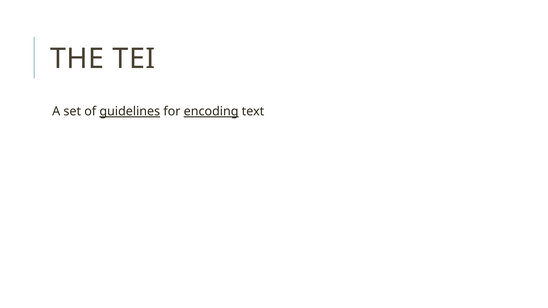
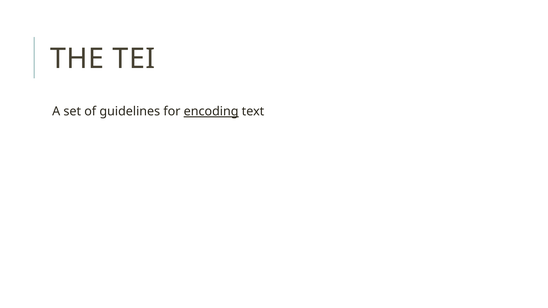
guidelines underline: present -> none (130, 112)
